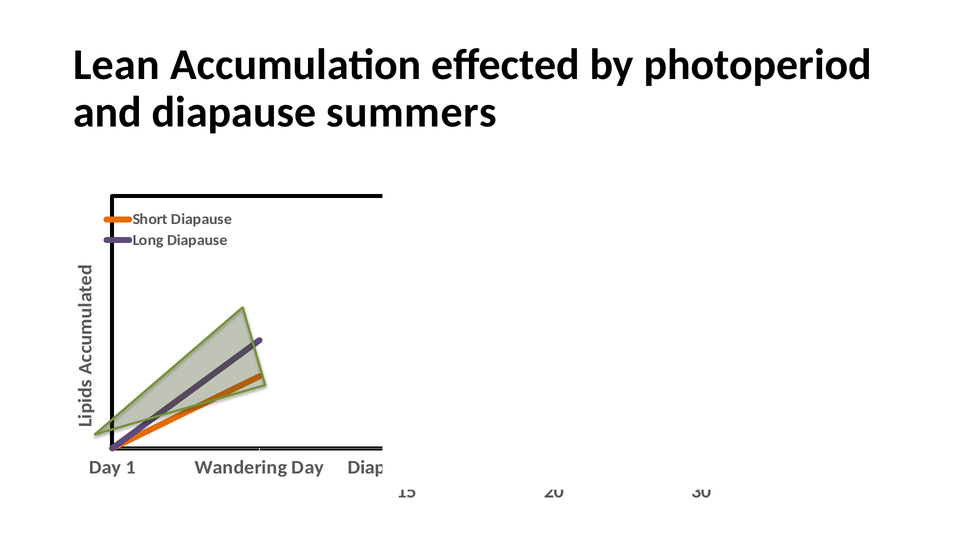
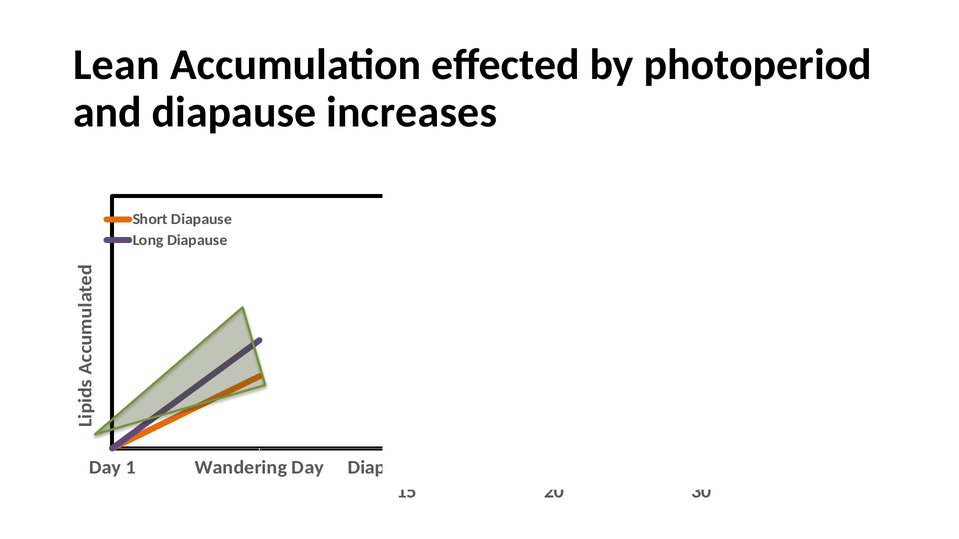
summers: summers -> increases (412, 112)
